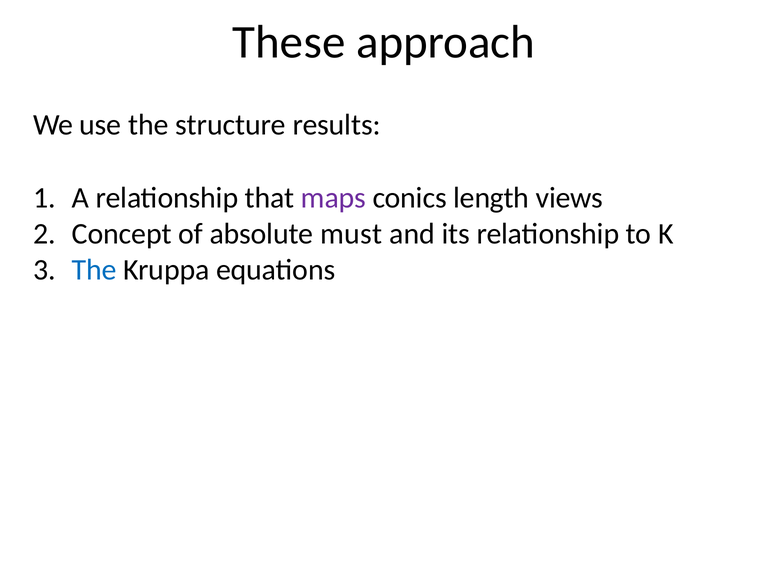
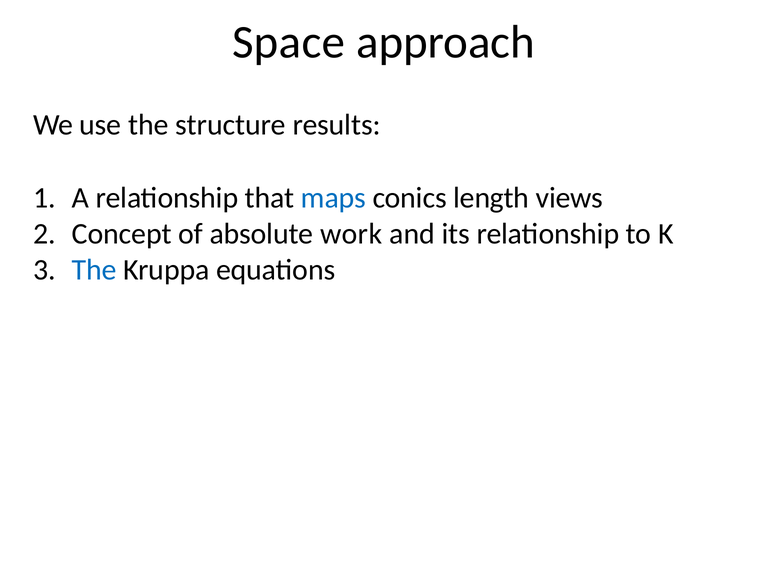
These: These -> Space (289, 42)
maps colour: purple -> blue (333, 198)
must: must -> work (351, 234)
